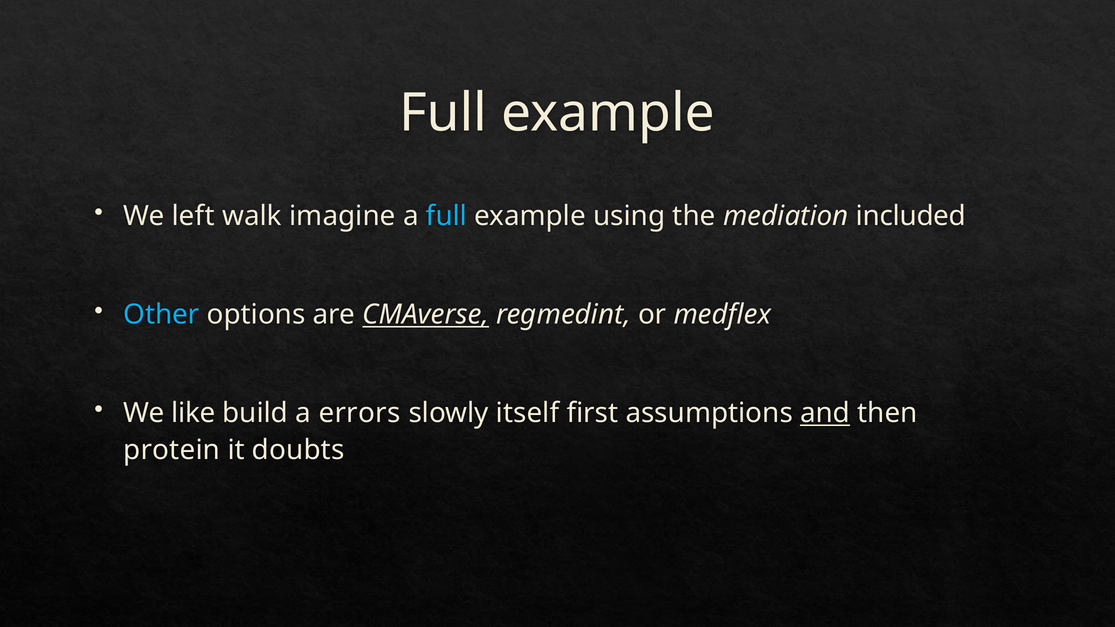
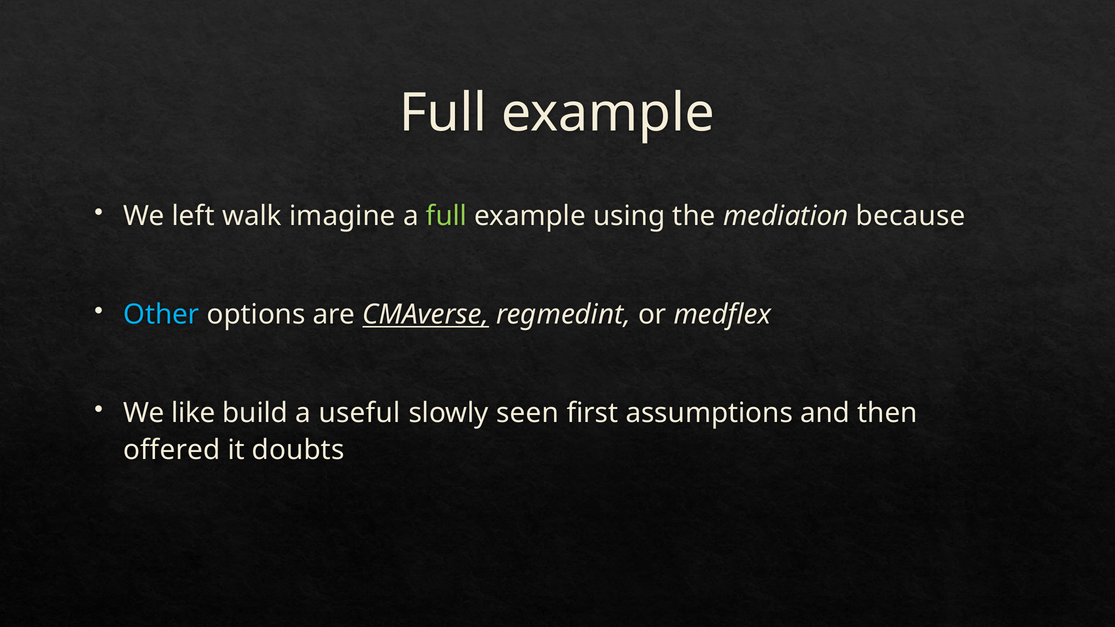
full colour: light blue -> light green (447, 216)
included: included -> because (911, 216)
errors: errors -> useful (360, 413)
itself: itself -> seen (527, 413)
and underline: present -> none (825, 413)
protein: protein -> offered (172, 450)
